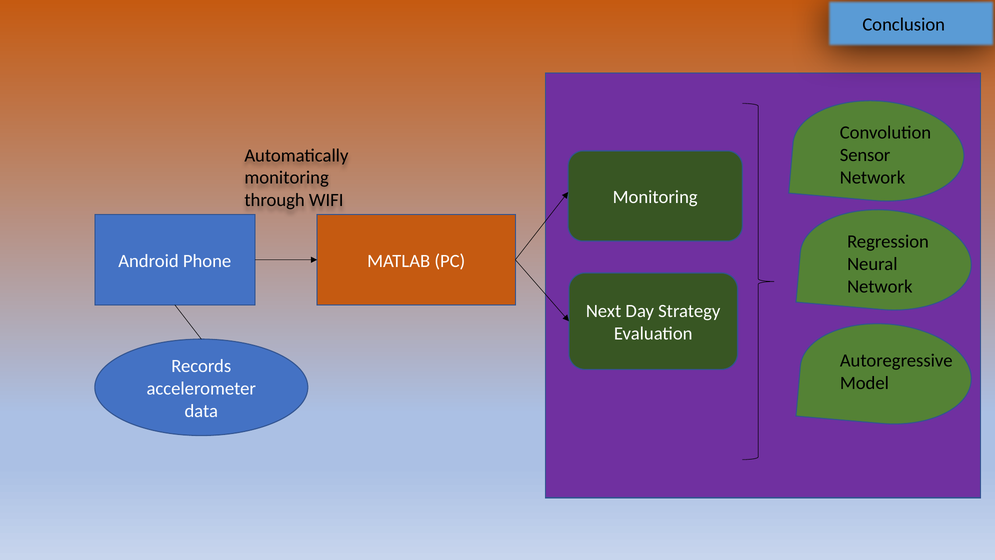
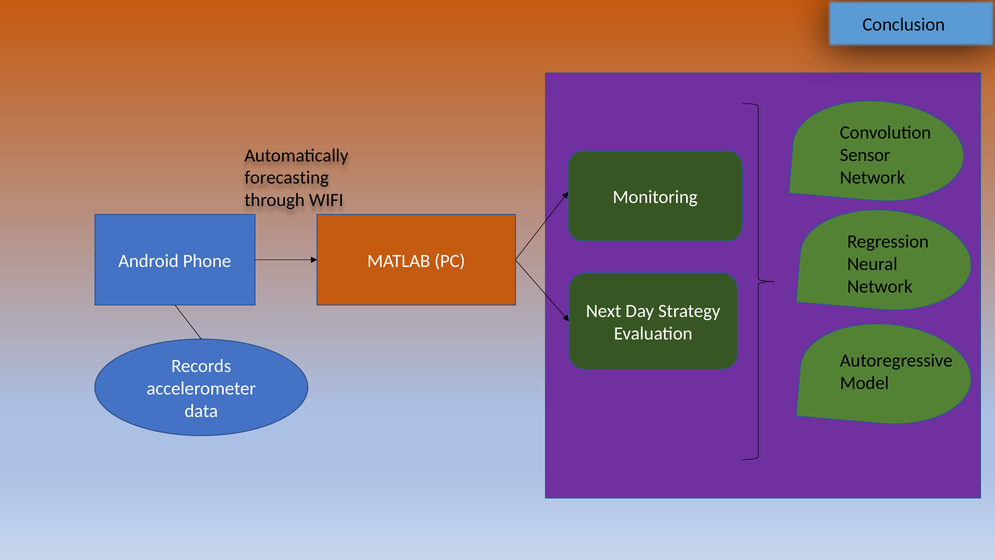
monitoring: monitoring -> forecasting (287, 178)
